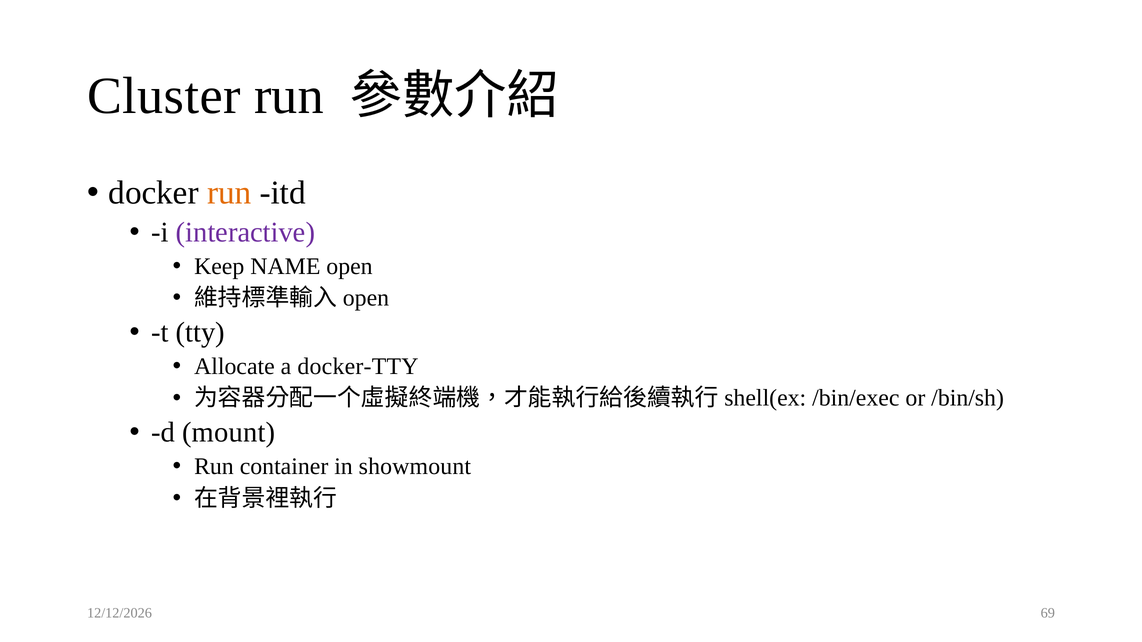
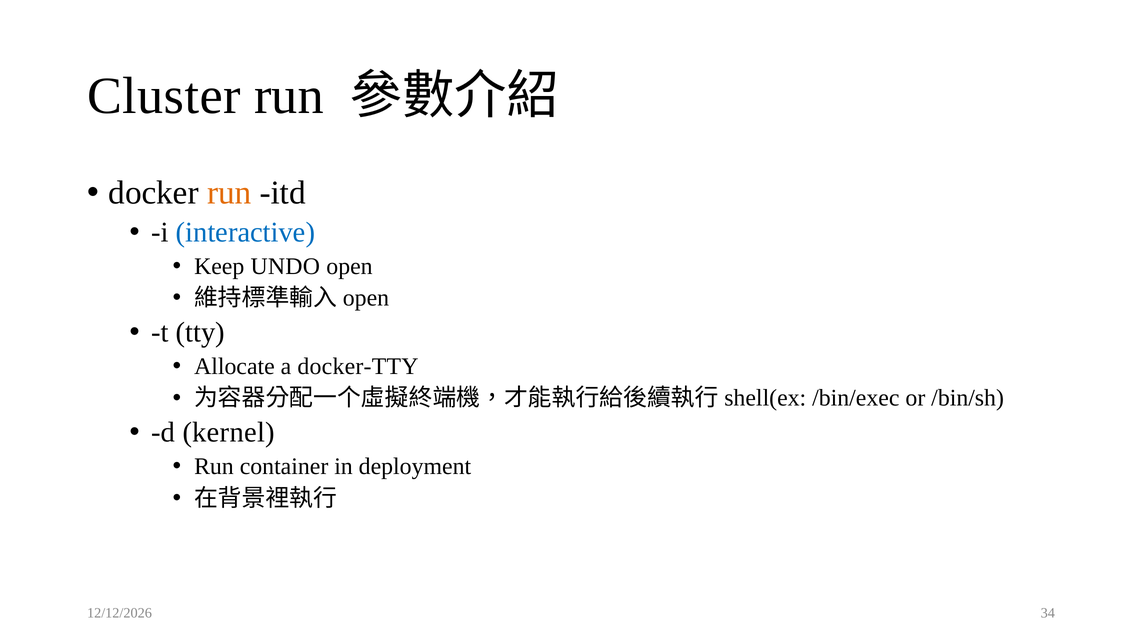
interactive colour: purple -> blue (245, 232)
NAME: NAME -> UNDO (285, 267)
mount: mount -> kernel (229, 433)
showmount: showmount -> deployment (415, 467)
69: 69 -> 34 (1048, 613)
